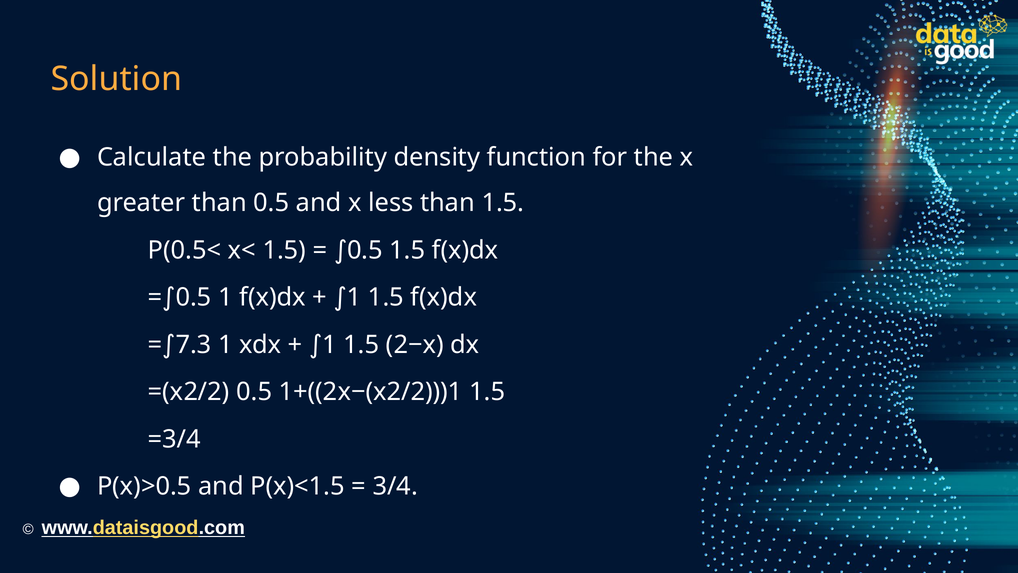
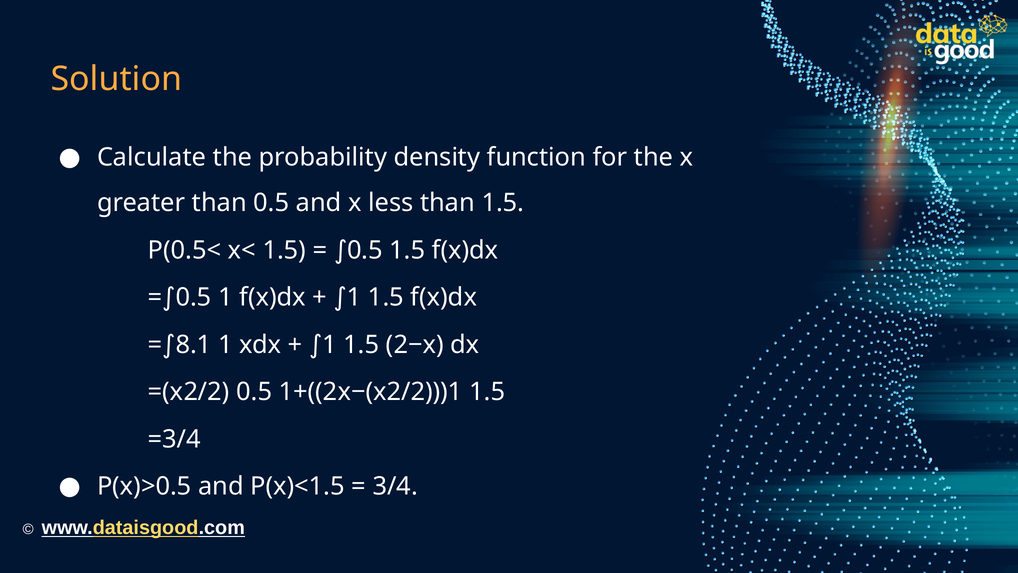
7.3: 7.3 -> 8.1 (194, 344)
